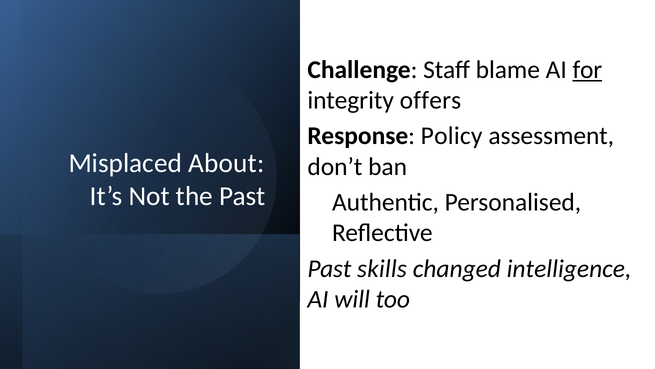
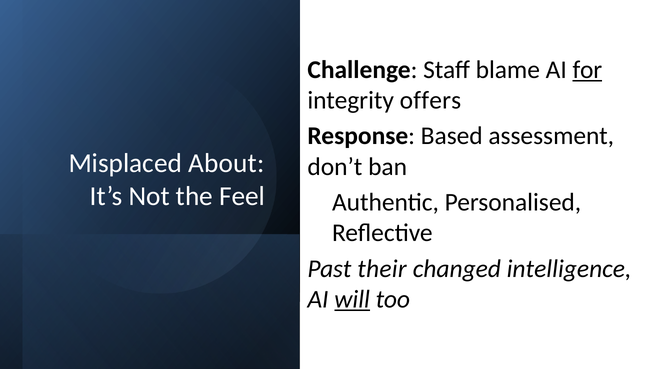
Policy: Policy -> Based (452, 136)
the Past: Past -> Feel (242, 196)
skills: skills -> their (382, 268)
will underline: none -> present (352, 299)
